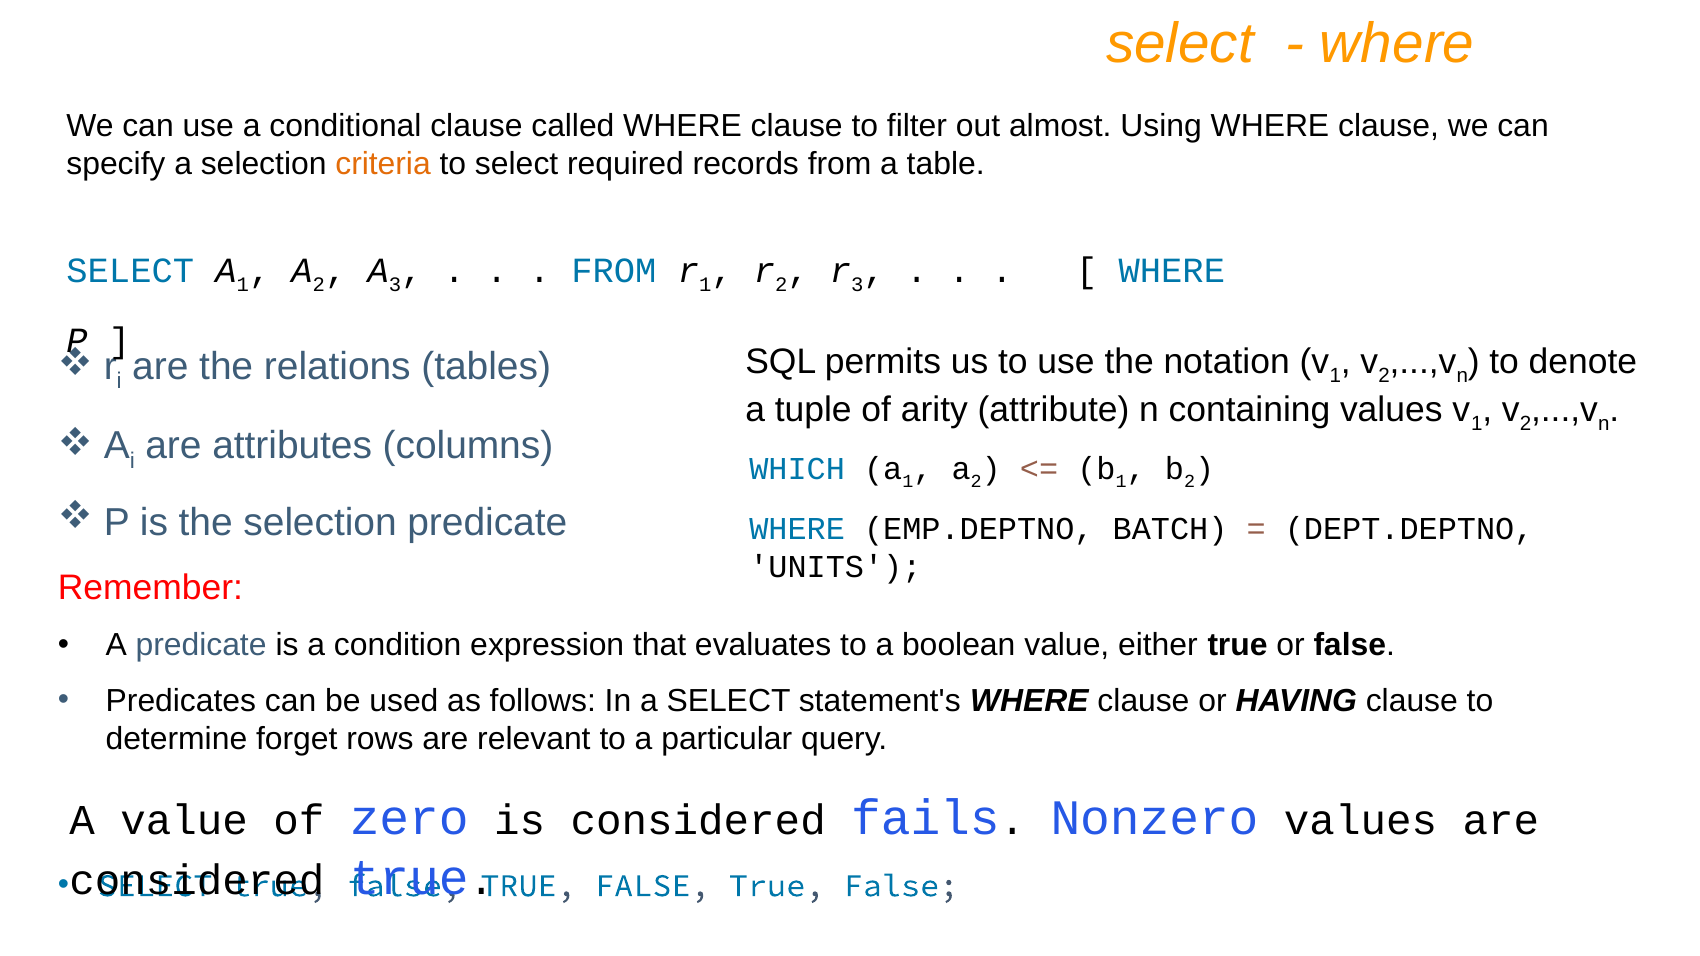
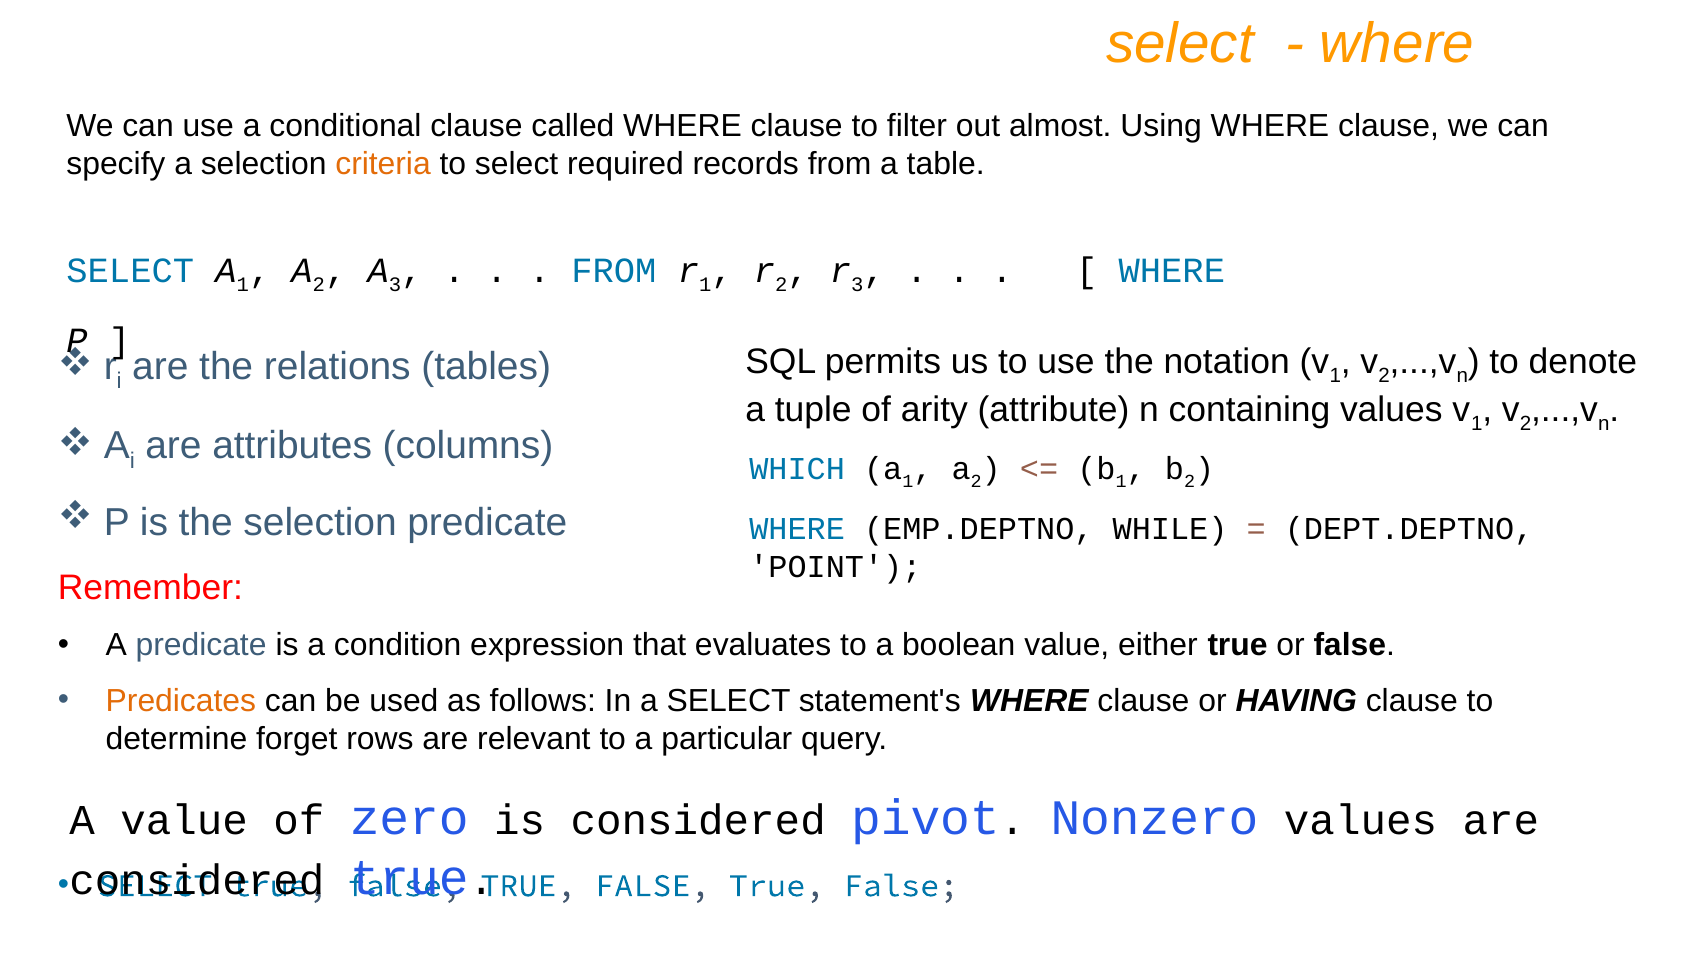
BATCH: BATCH -> WHILE (1170, 529)
UNITS: UNITS -> POINT (835, 567)
Predicates colour: black -> orange (181, 701)
fails: fails -> pivot (925, 819)
